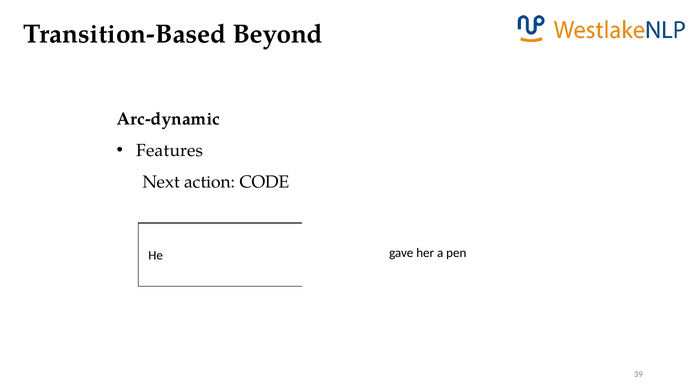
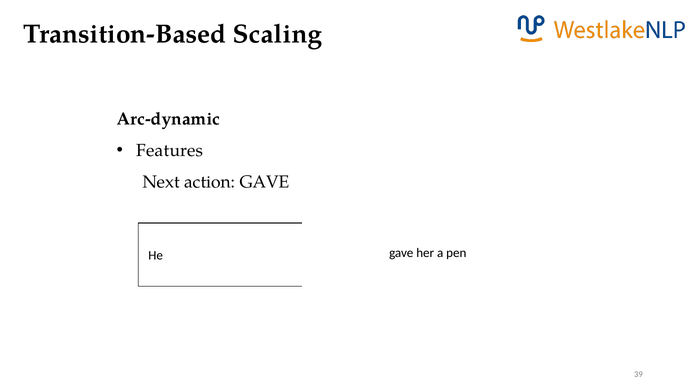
Beyond: Beyond -> Scaling (277, 34)
action CODE: CODE -> GAVE (264, 182)
